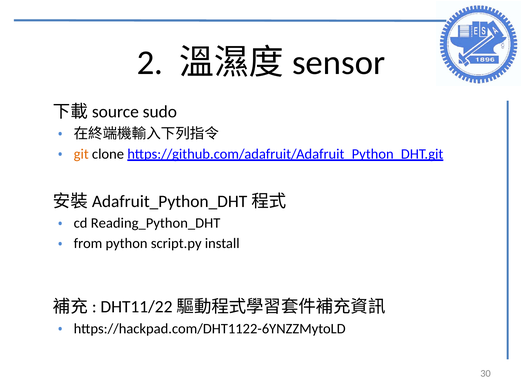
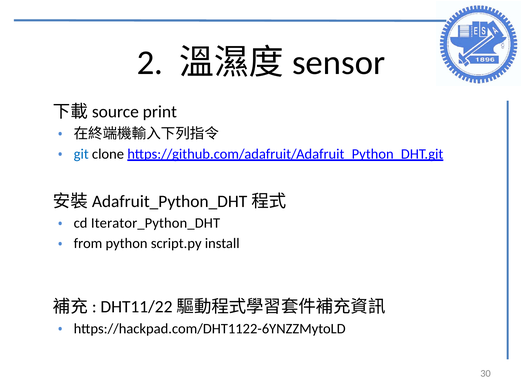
sudo: sudo -> print (160, 112)
git colour: orange -> blue (81, 154)
Reading_Python_DHT: Reading_Python_DHT -> Iterator_Python_DHT (156, 223)
